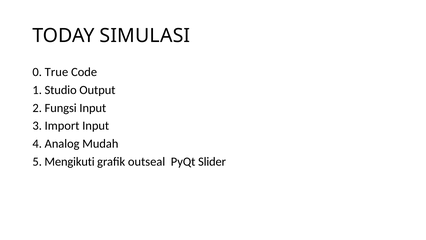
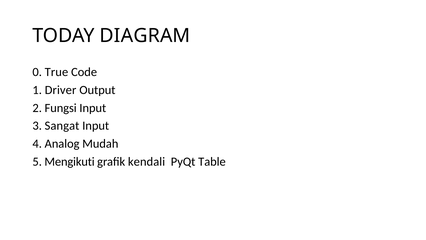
SIMULASI: SIMULASI -> DIAGRAM (145, 36)
Studio: Studio -> Driver (61, 90)
Import: Import -> Sangat (62, 126)
outseal: outseal -> kendali (147, 161)
Slider: Slider -> Table (212, 161)
